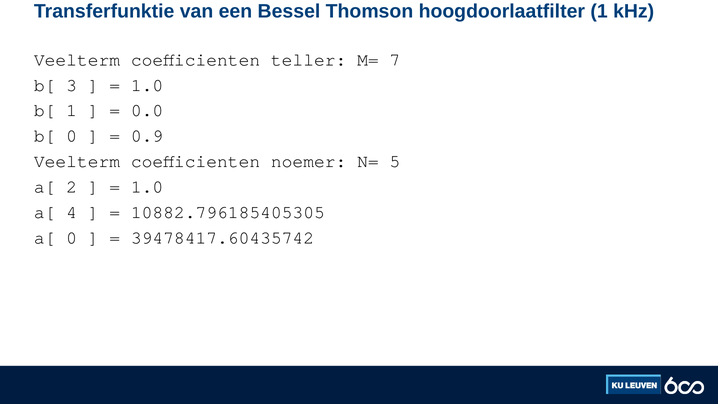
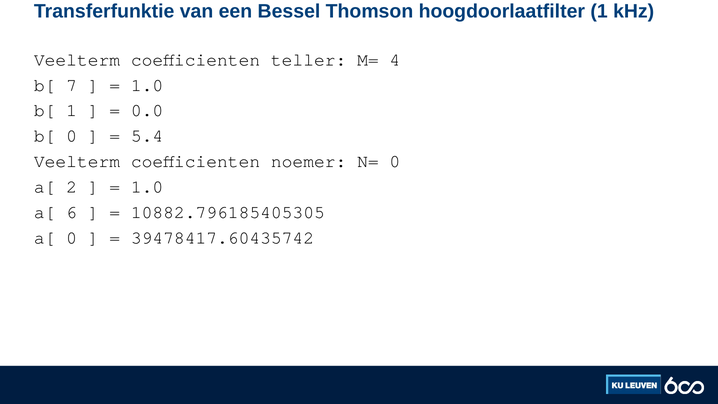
7: 7 -> 4 (395, 60)
3: 3 -> 7 (72, 85)
0.9: 0.9 -> 5.4 (147, 136)
N= 5: 5 -> 0 (395, 161)
4: 4 -> 6 (72, 212)
